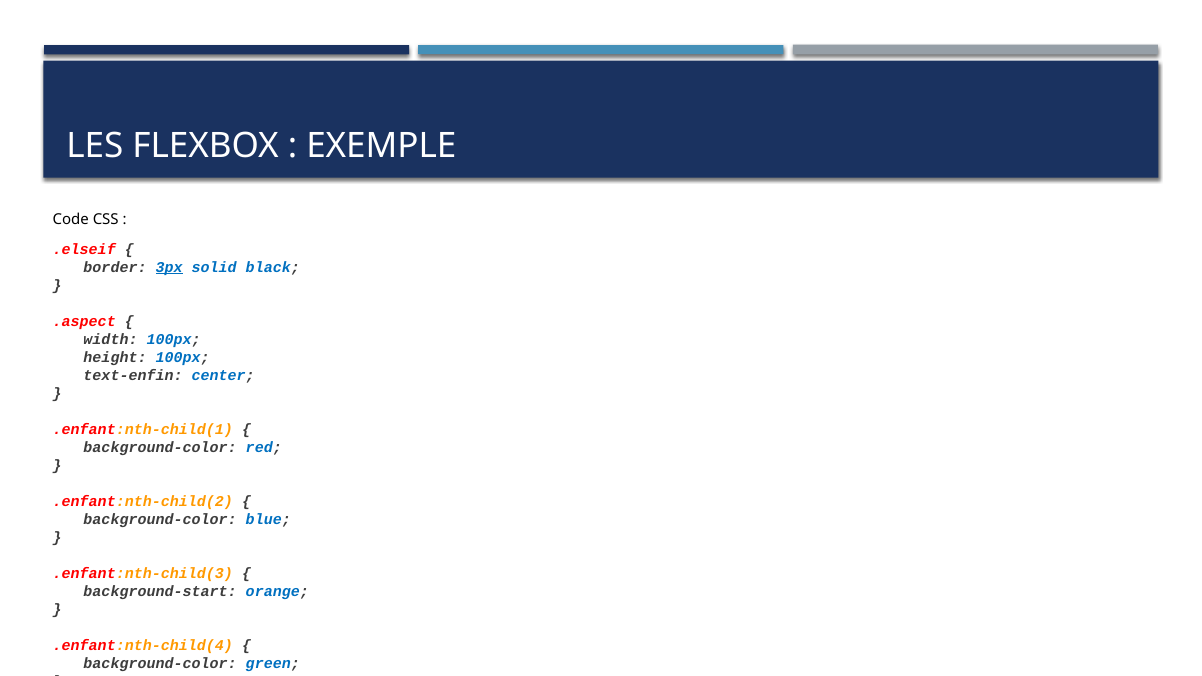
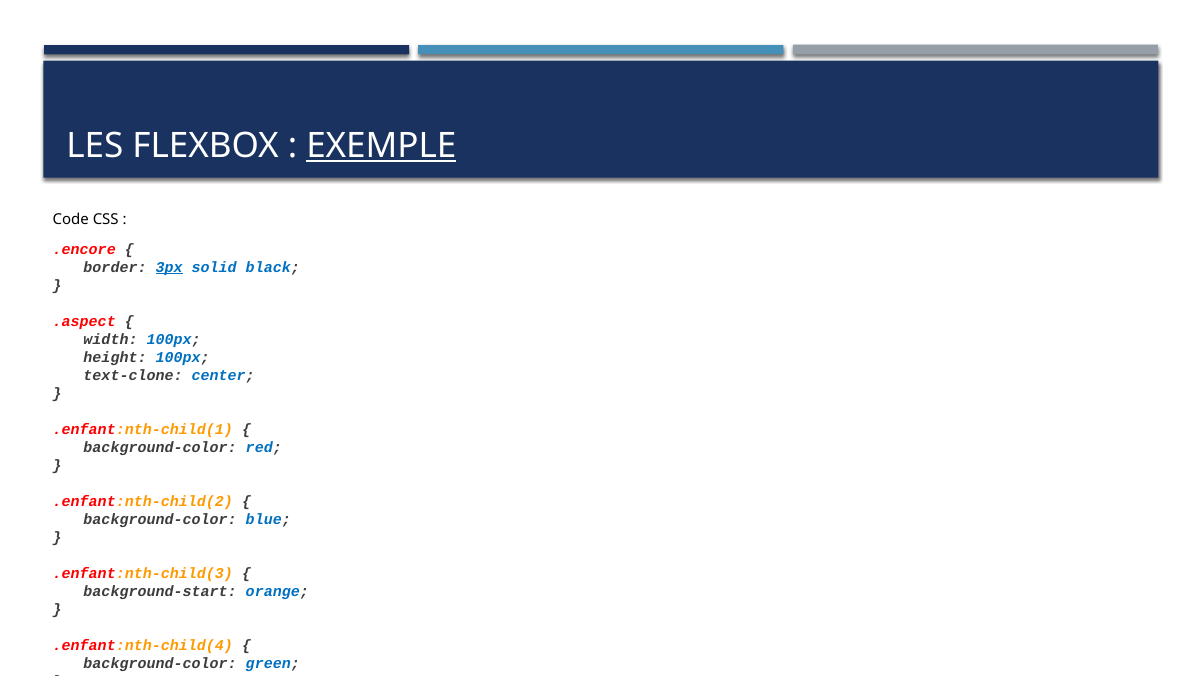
EXEMPLE underline: none -> present (381, 146)
.elseif: .elseif -> .encore (84, 249)
text-enfin: text-enfin -> text-clone (133, 375)
